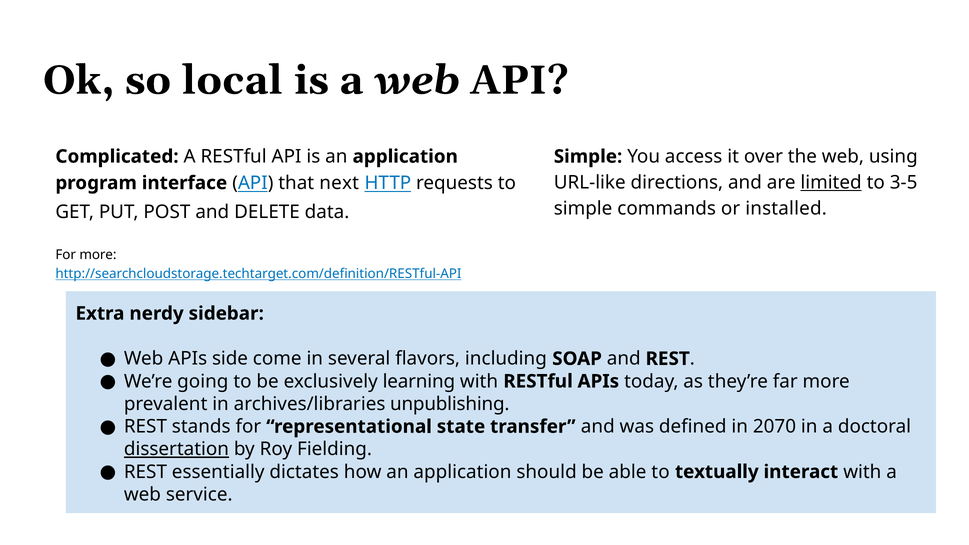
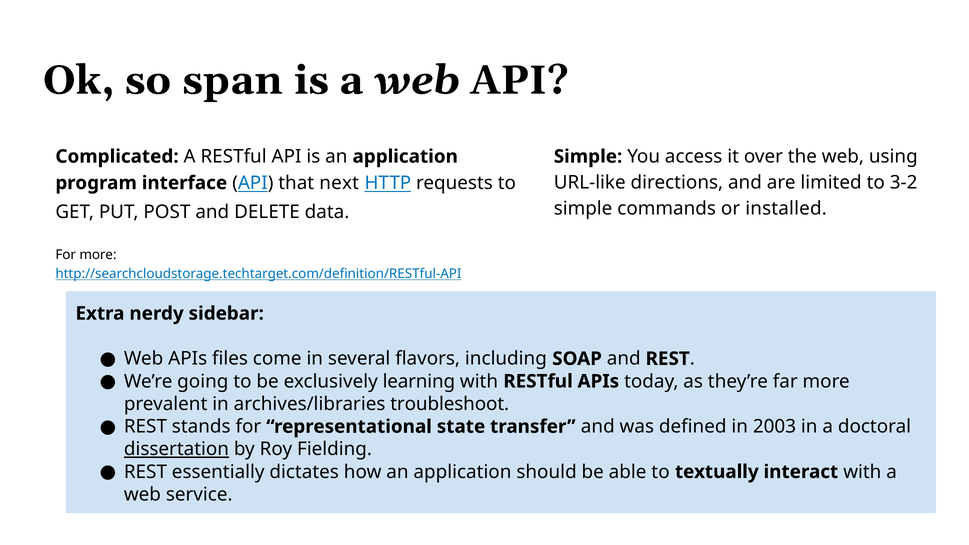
local: local -> span (232, 80)
limited underline: present -> none (831, 183)
3-5: 3-5 -> 3-2 (904, 183)
side: side -> files (230, 359)
unpublishing: unpublishing -> troubleshoot (450, 404)
2070: 2070 -> 2003 (774, 427)
